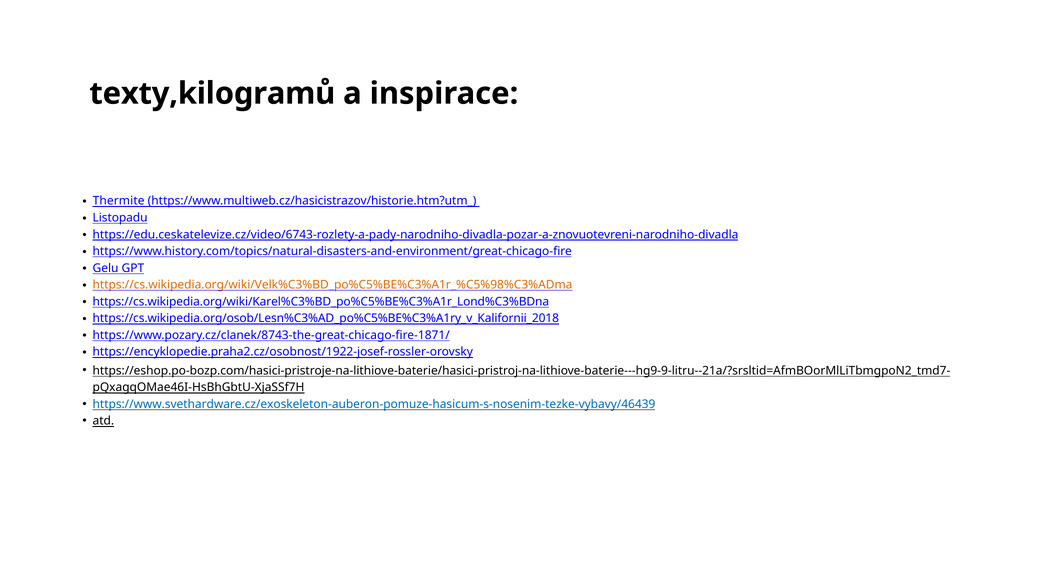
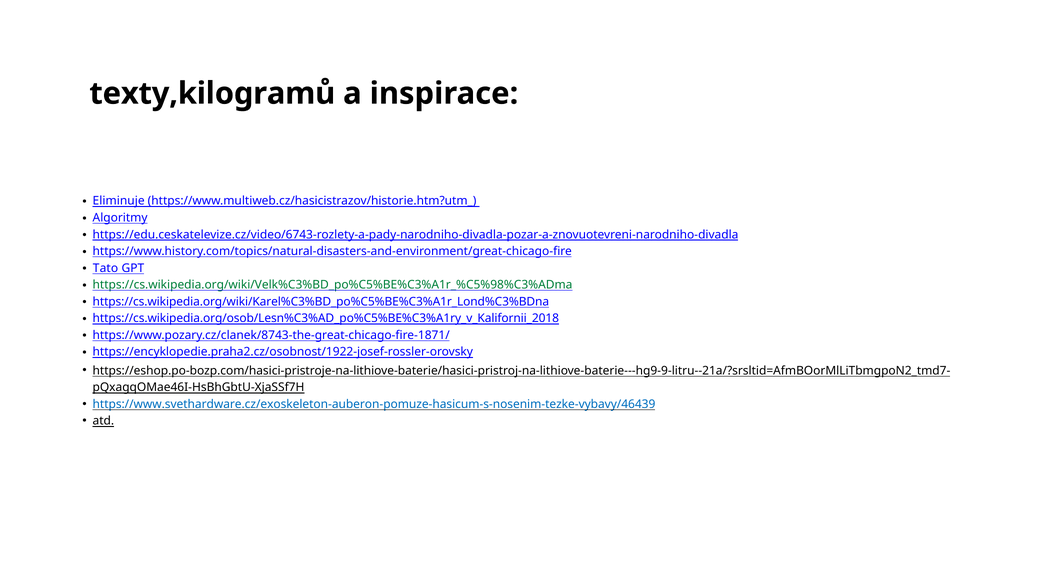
Thermite: Thermite -> Eliminuje (119, 201)
Listopadu: Listopadu -> Algoritmy (120, 218)
Gelu: Gelu -> Tato (106, 268)
https://cs.wikipedia.org/wiki/Velk%C3%BD_po%C5%BE%C3%A1r_%C5%98%C3%ADma colour: orange -> green (333, 285)
